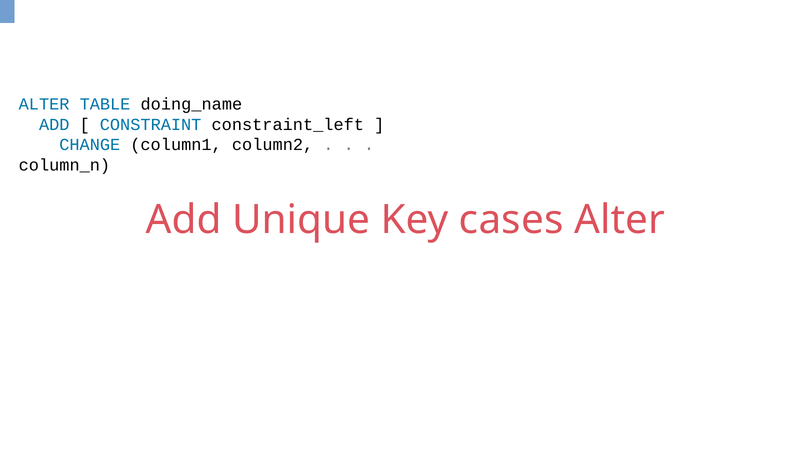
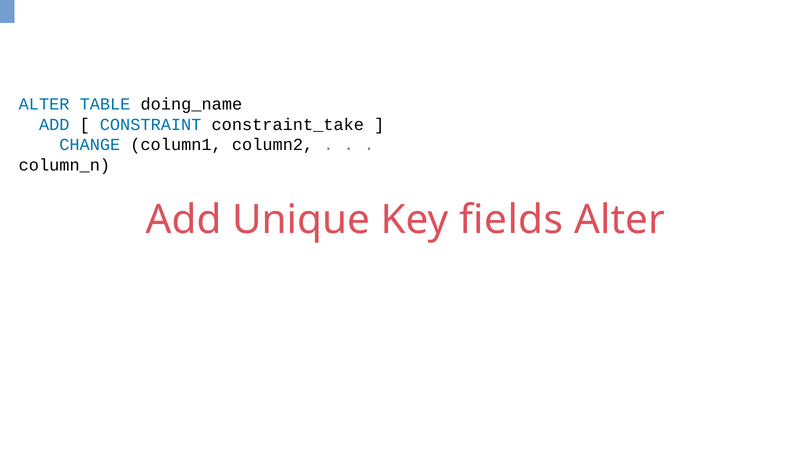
constraint_left: constraint_left -> constraint_take (288, 125)
cases: cases -> fields (511, 220)
